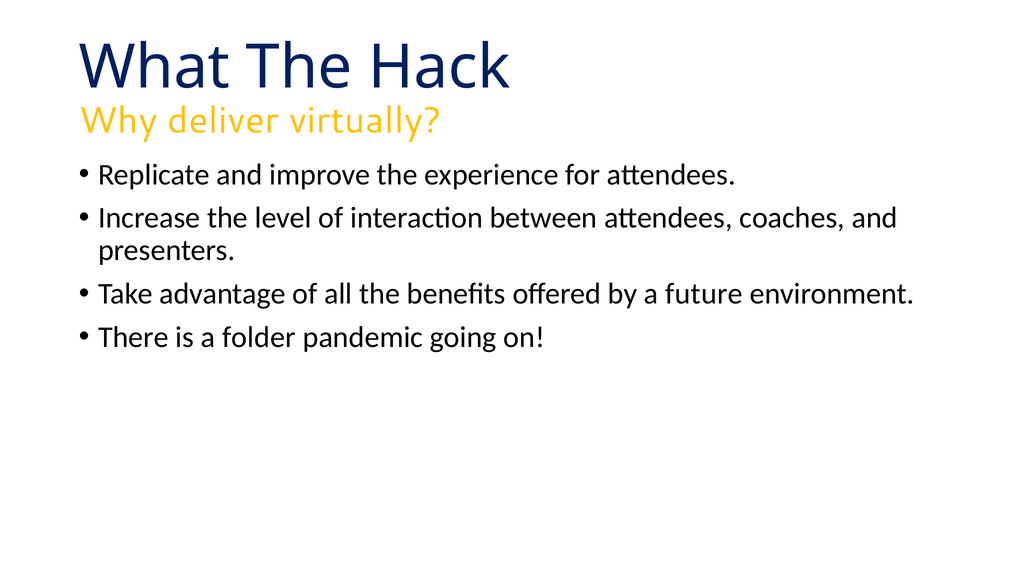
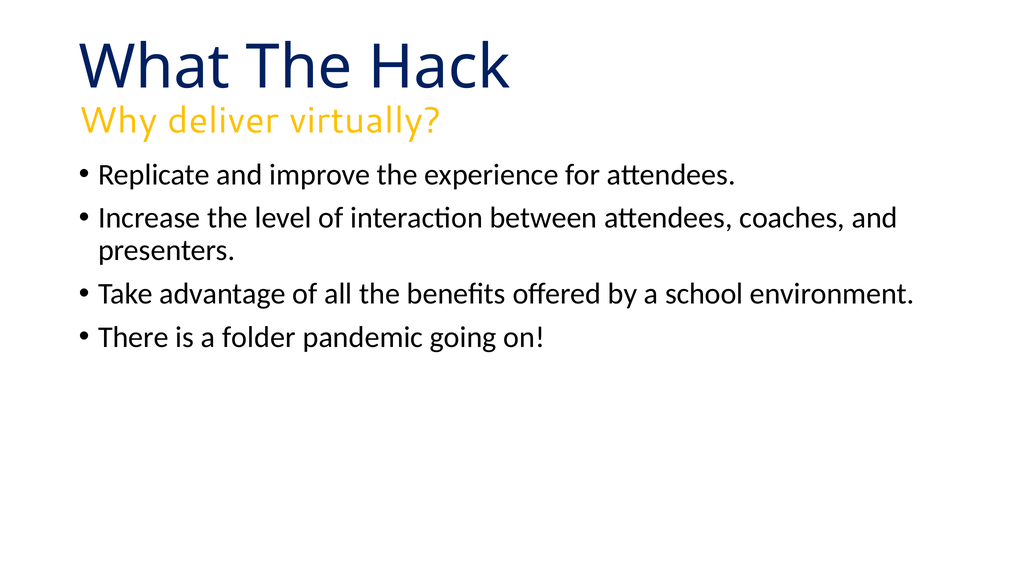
future: future -> school (704, 294)
